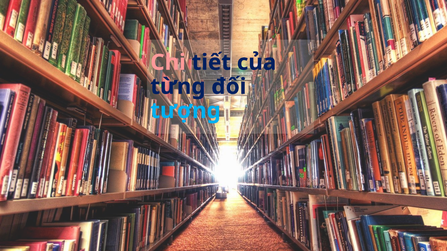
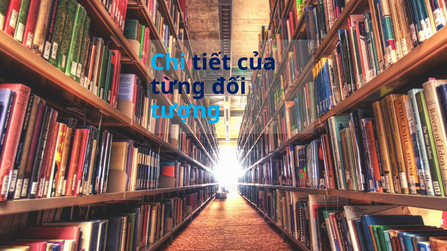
Chi colour: pink -> light blue (168, 63)
